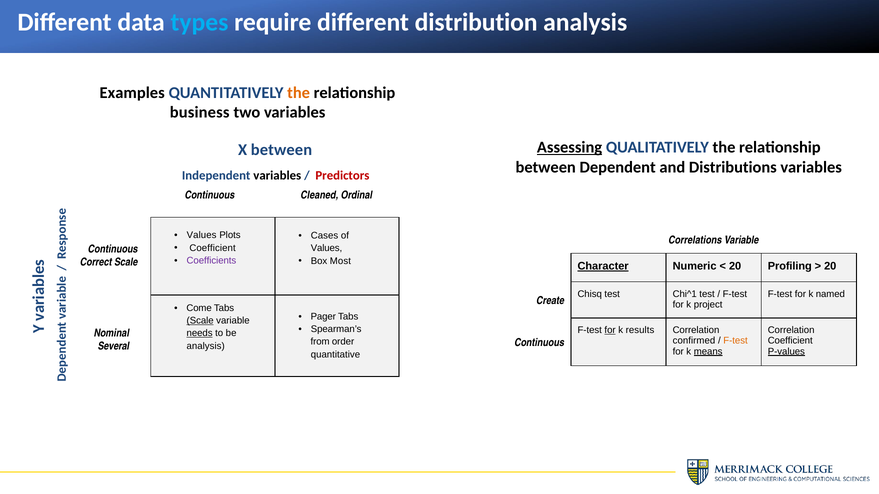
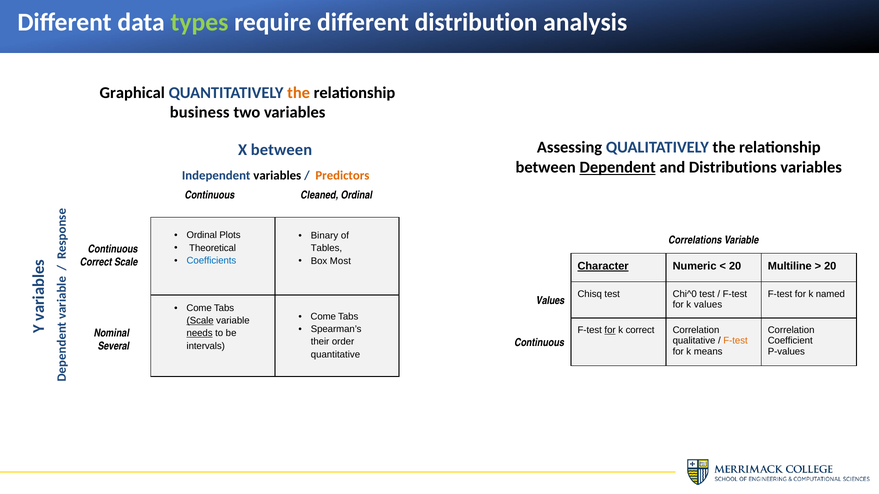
types colour: light blue -> light green (199, 22)
Examples: Examples -> Graphical (132, 93)
Assessing underline: present -> none (570, 148)
Dependent underline: none -> present (618, 167)
Predictors colour: red -> orange (342, 176)
Values: Values -> Ordinal (202, 236)
Cases: Cases -> Binary (325, 236)
Coefficient: Coefficient -> Theoretical (213, 248)
Values: Values -> Tables (326, 249)
Coefficients colour: purple -> blue (211, 261)
Profiling: Profiling -> Multiline (790, 266)
Chi^1: Chi^1 -> Chi^0 (685, 294)
Create: Create -> Values (550, 301)
k project: project -> values (708, 305)
Pager: Pager -> Come (323, 317)
k results: results -> correct (640, 330)
confirmed: confirmed -> qualitative (694, 341)
from: from -> their (320, 342)
analysis: analysis -> intervals (206, 346)
means underline: present -> none (708, 352)
P-values underline: present -> none (786, 352)
